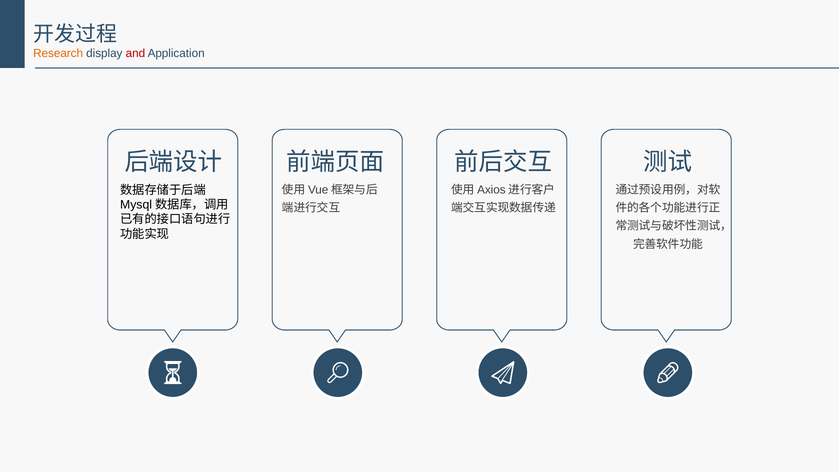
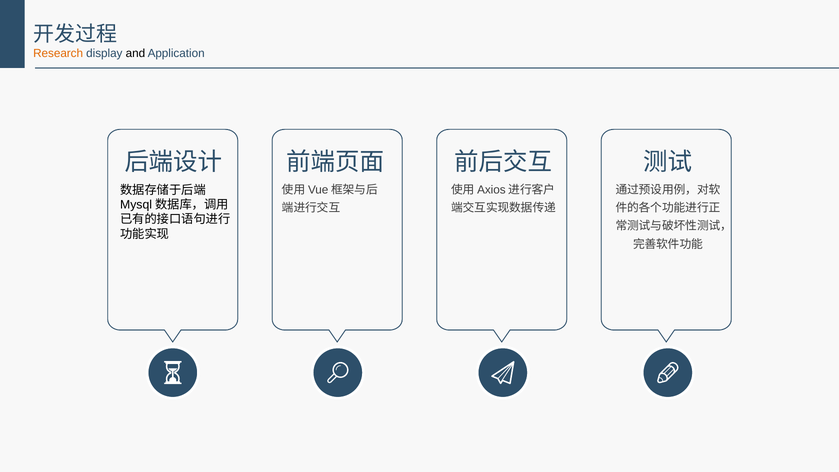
and colour: red -> black (135, 53)
